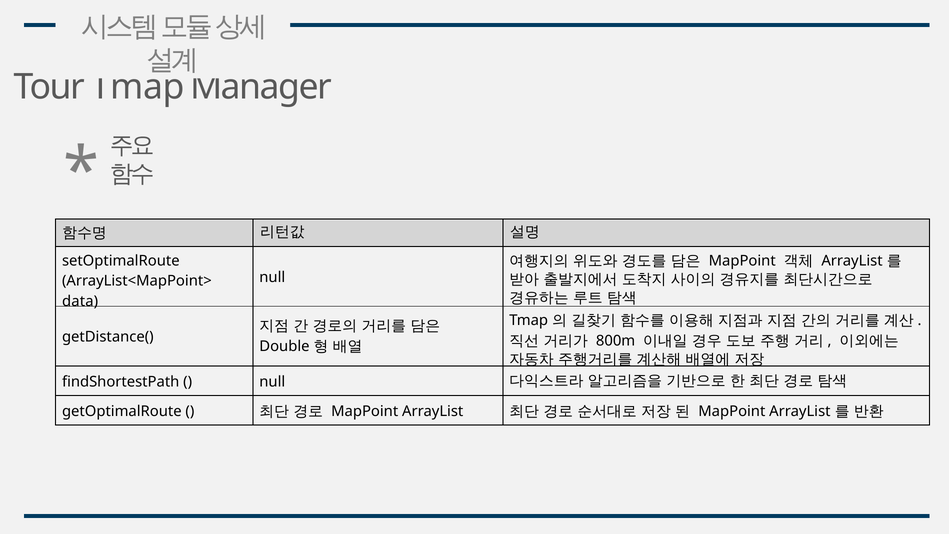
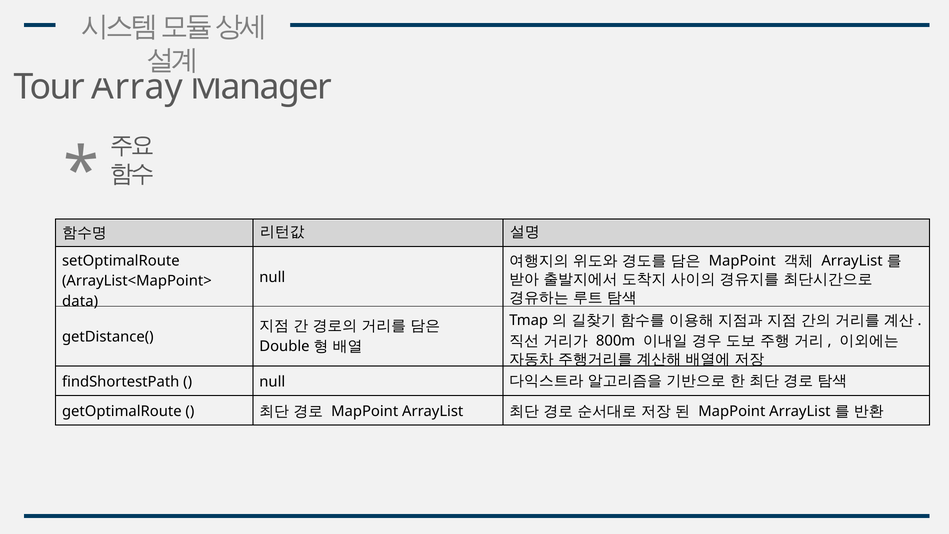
Tour Tmap: Tmap -> Array (137, 87)
